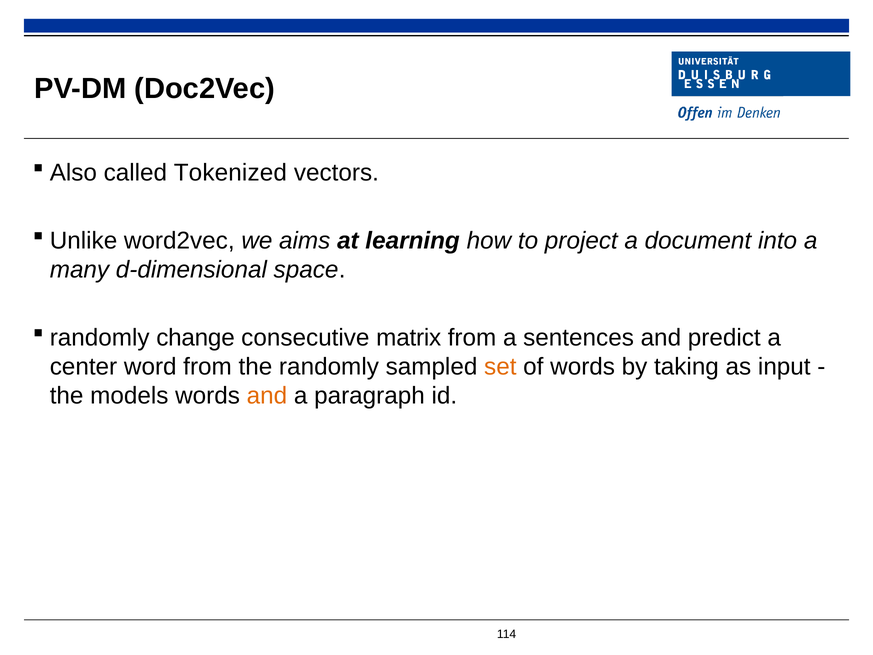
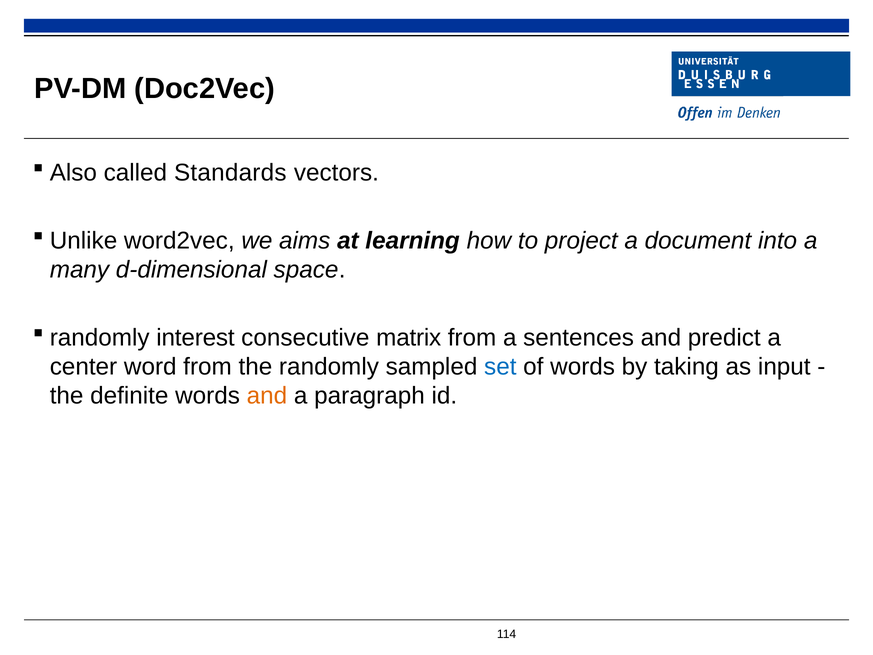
Tokenized: Tokenized -> Standards (230, 173)
change: change -> interest (196, 338)
set colour: orange -> blue (500, 367)
models: models -> definite (129, 396)
